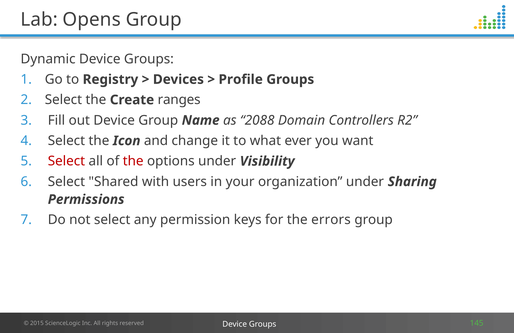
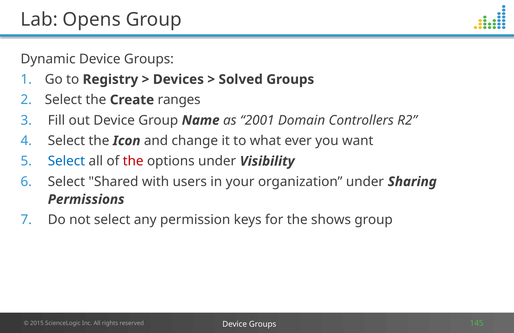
Profile: Profile -> Solved (241, 79)
2088: 2088 -> 2001 (257, 120)
Select colour: red -> blue (66, 161)
errors: errors -> shows (331, 220)
